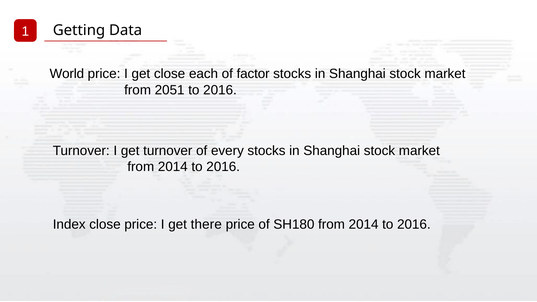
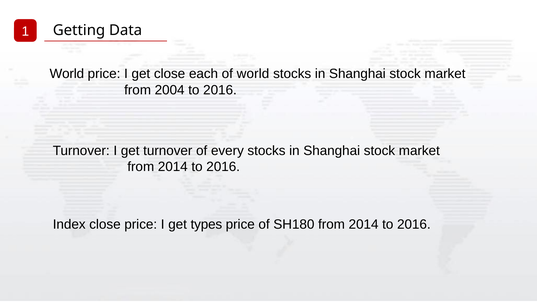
of factor: factor -> world (253, 74)
2051: 2051 -> 2004 (170, 90)
there: there -> types (206, 224)
